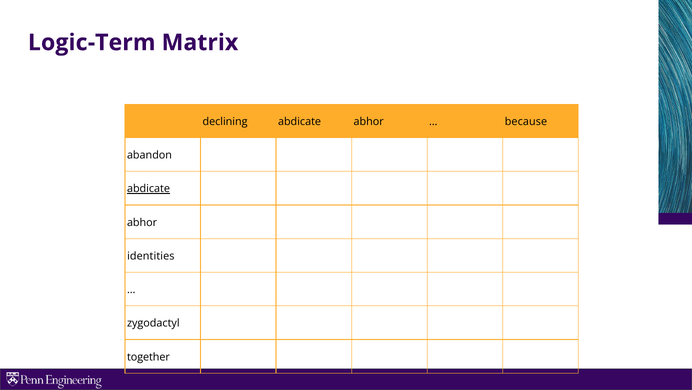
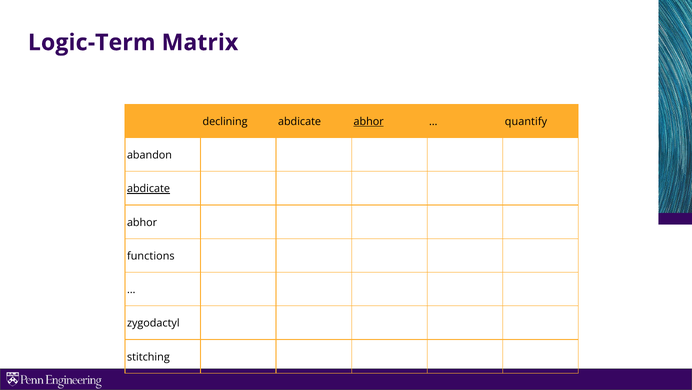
abhor underline: none -> present (369, 121)
because: because -> quantify (526, 121)
identities: identities -> functions (151, 256)
together: together -> stitching (148, 356)
